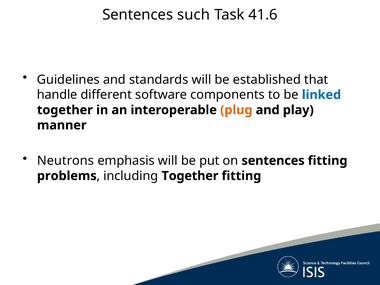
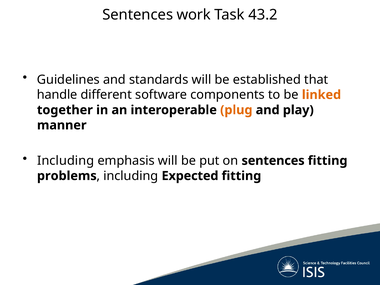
such: such -> work (194, 15)
41.6: 41.6 -> 43.2 (263, 15)
linked colour: blue -> orange (321, 95)
Neutrons: Neutrons -> Including (66, 161)
including Together: Together -> Expected (190, 176)
